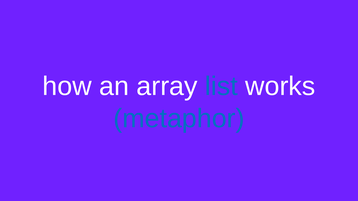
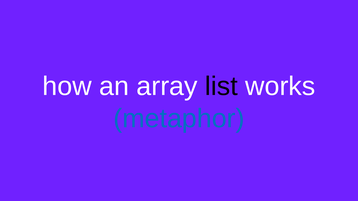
list colour: blue -> black (221, 86)
